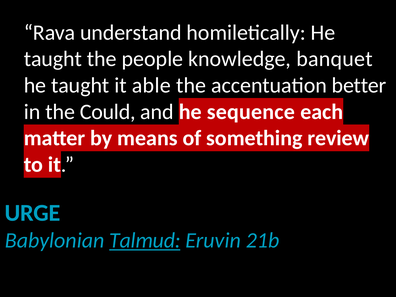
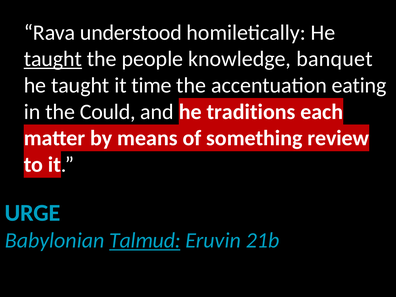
understand: understand -> understood (131, 33)
taught underline: none -> present (53, 59)
able: able -> time (152, 85)
better: better -> eating (359, 85)
sequence: sequence -> traditions (251, 112)
